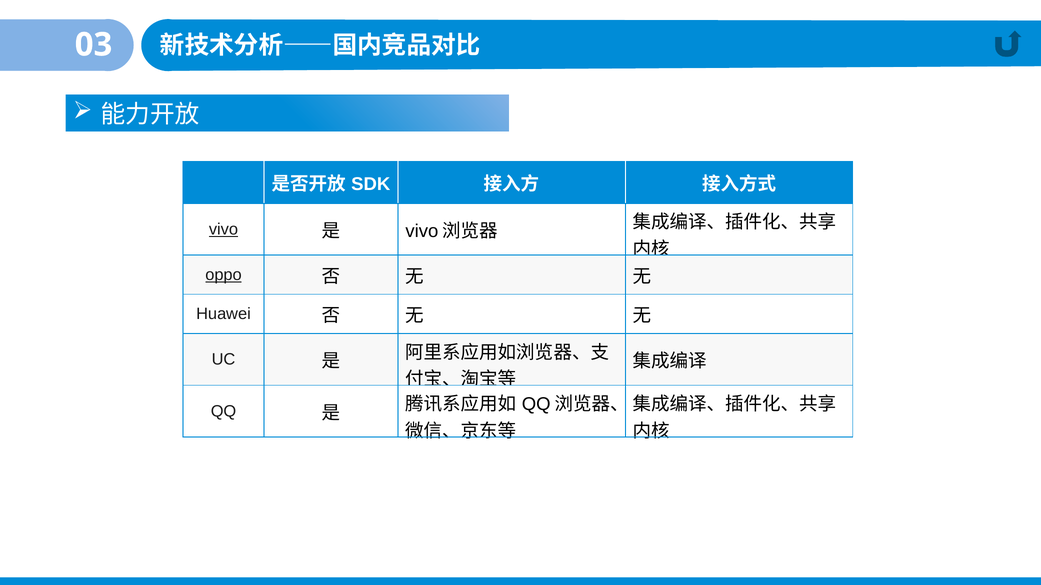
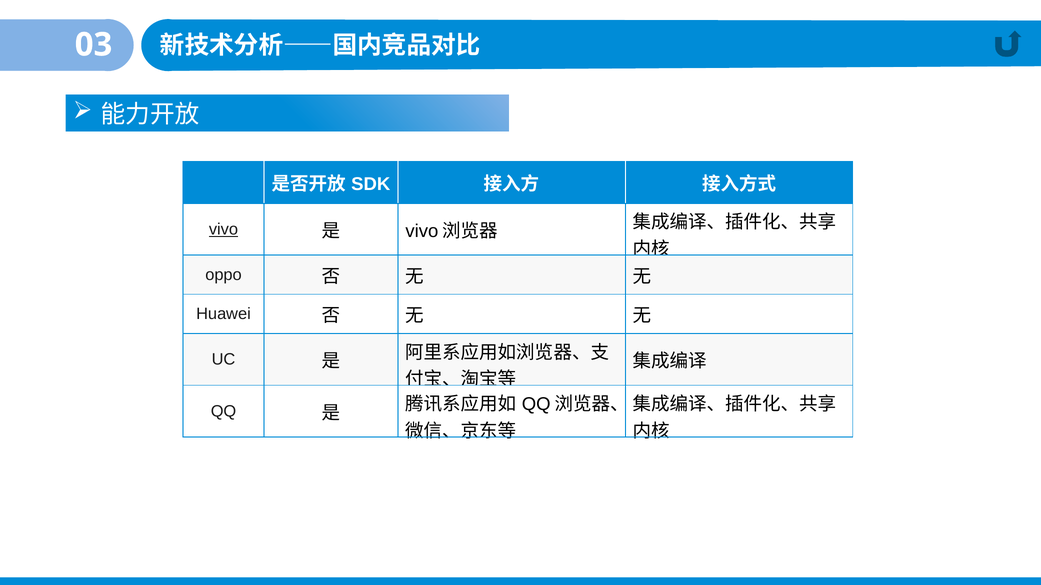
oppo underline: present -> none (224, 275)
